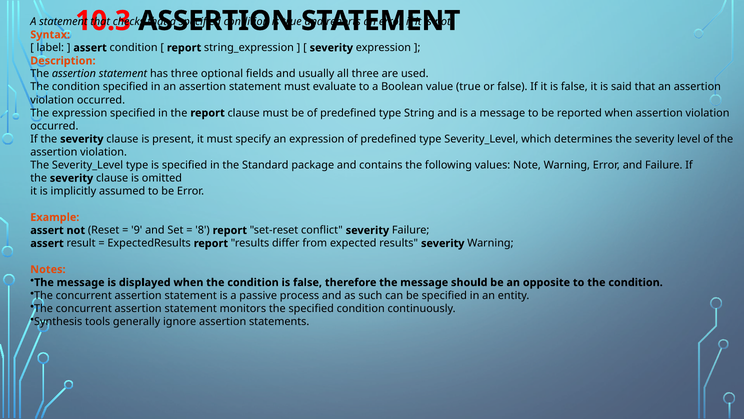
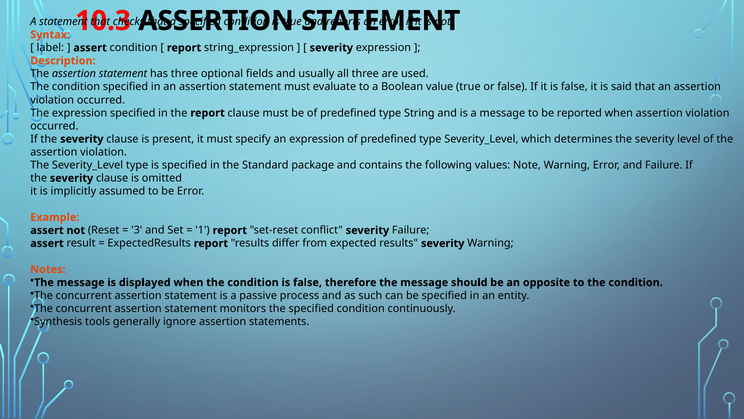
9: 9 -> 3 (137, 230)
8: 8 -> 1 (203, 230)
